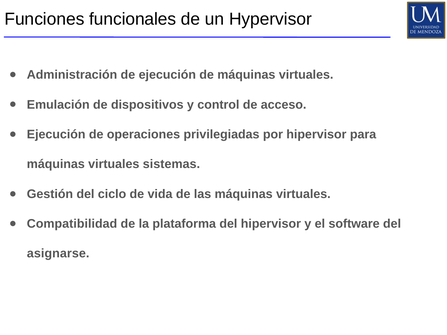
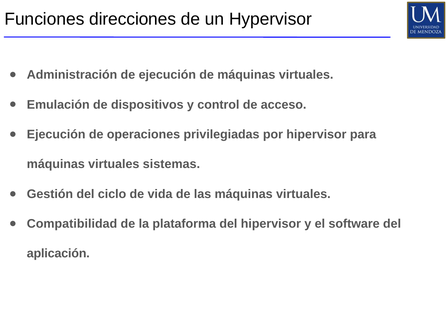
funcionales: funcionales -> direcciones (133, 19)
asignarse: asignarse -> aplicación (58, 254)
